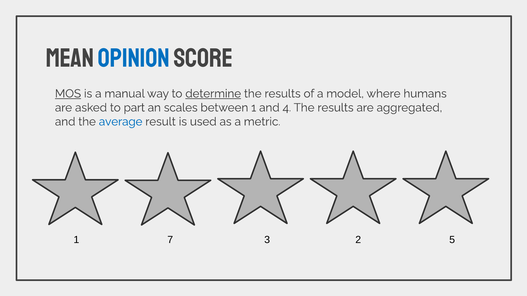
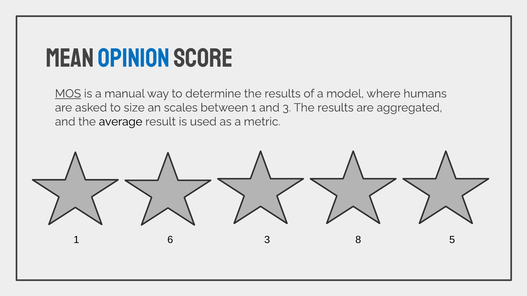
determine underline: present -> none (213, 94)
part: part -> size (134, 108)
and 4: 4 -> 3 (287, 108)
average colour: blue -> black (121, 122)
7: 7 -> 6 (170, 240)
2: 2 -> 8 (358, 240)
